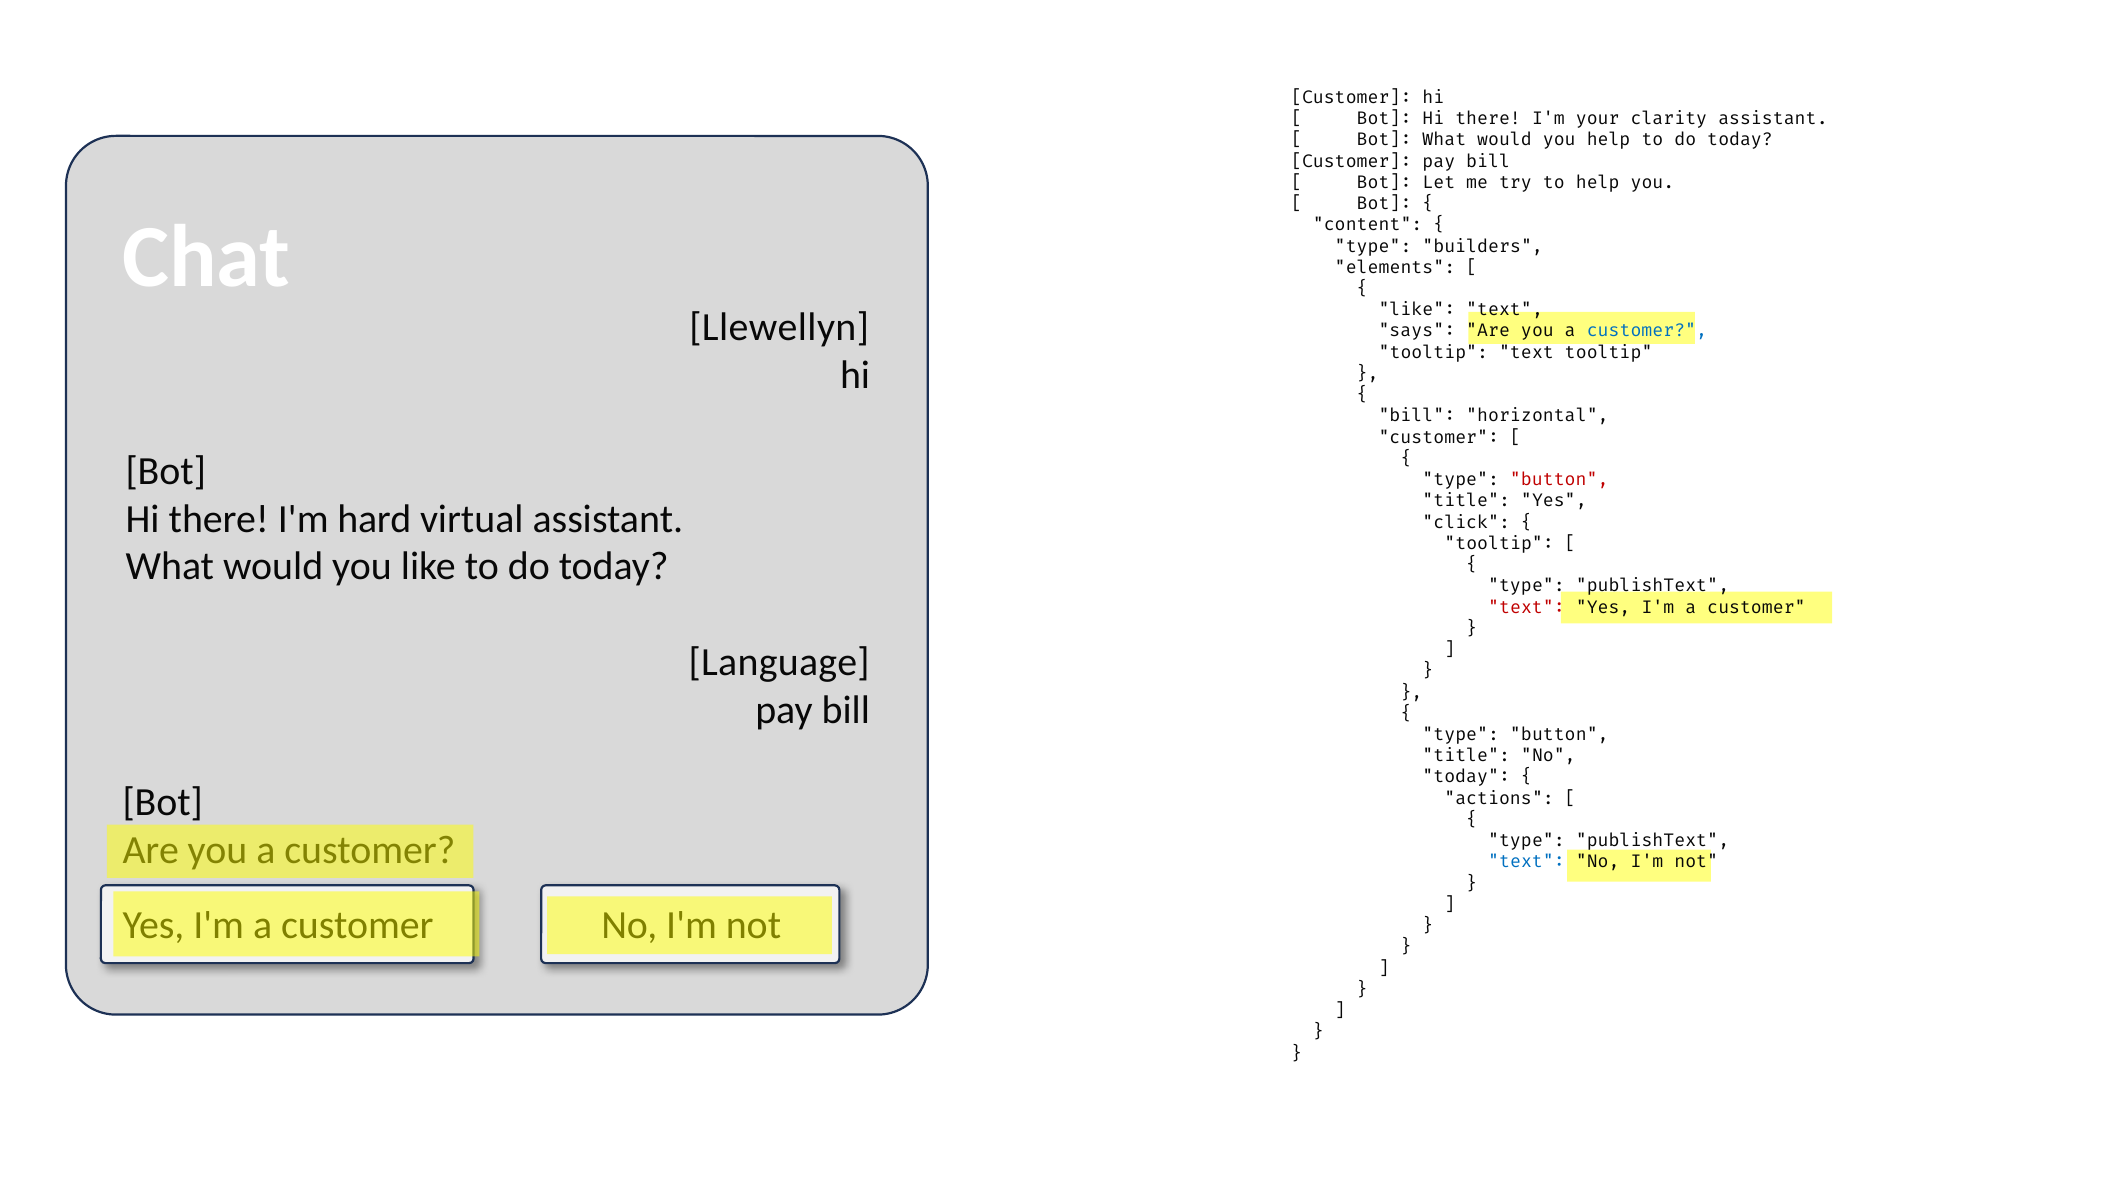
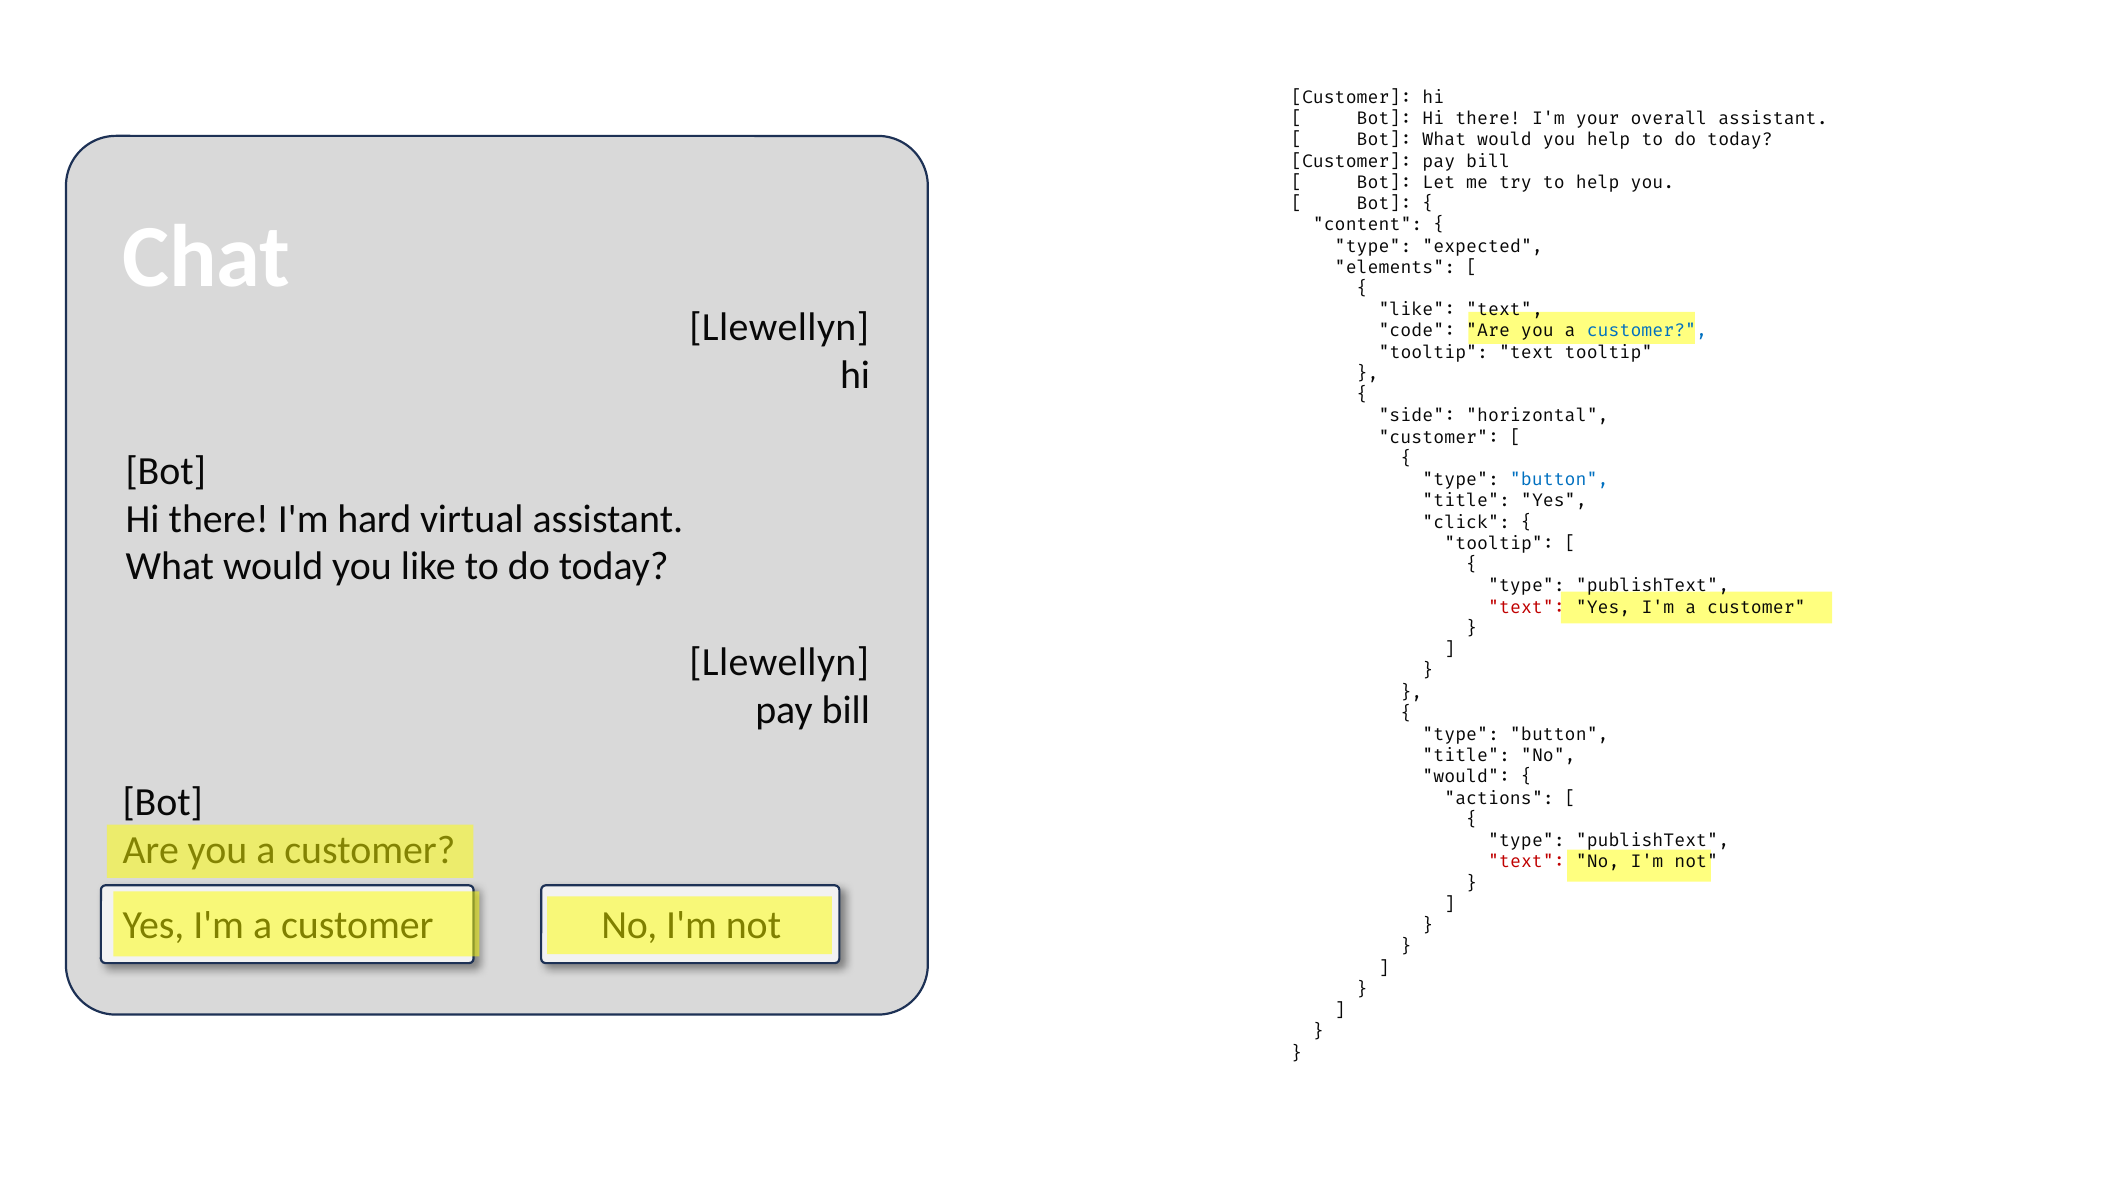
clarity: clarity -> overall (1669, 119)
builders: builders -> expected (1483, 246)
says: says -> code (1417, 331)
bill: bill -> side (1417, 416)
button colour: red -> blue (1559, 480)
Language: Language -> Llewellyn (779, 663)
today: today -> would (1466, 777)
text colour: blue -> red (1526, 862)
